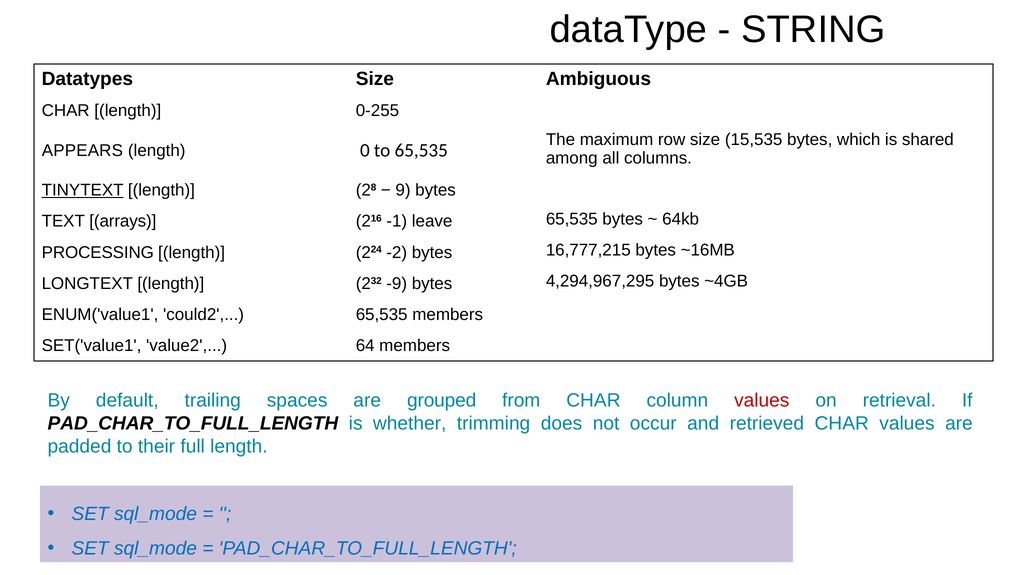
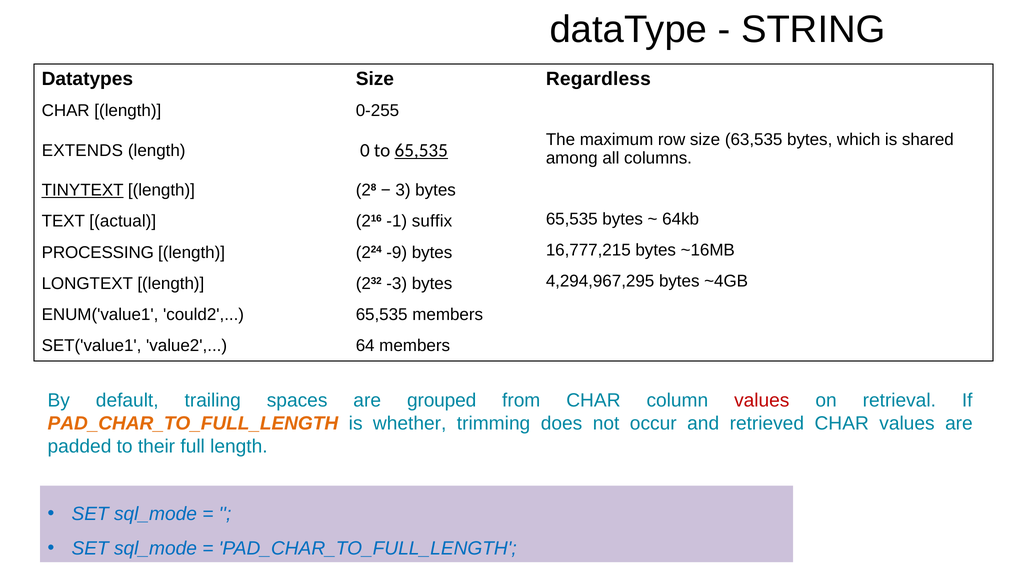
Ambiguous: Ambiguous -> Regardless (598, 79)
15,535: 15,535 -> 63,535 (754, 139)
APPEARS: APPEARS -> EXTENDS (82, 150)
65,535 underline: none -> present (421, 150)
9: 9 -> 3 (403, 190)
arrays: arrays -> actual (123, 221)
leave: leave -> suffix (432, 221)
-2: -2 -> -9 (397, 252)
-9: -9 -> -3 (397, 283)
PAD_CHAR_TO_FULL_LENGTH colour: black -> orange (193, 423)
